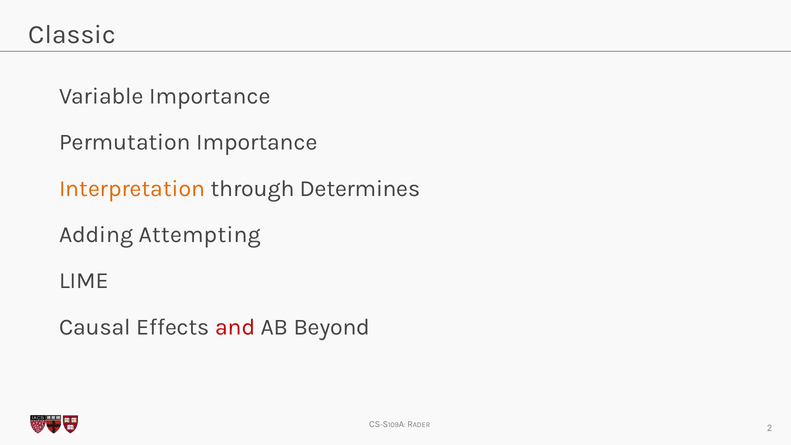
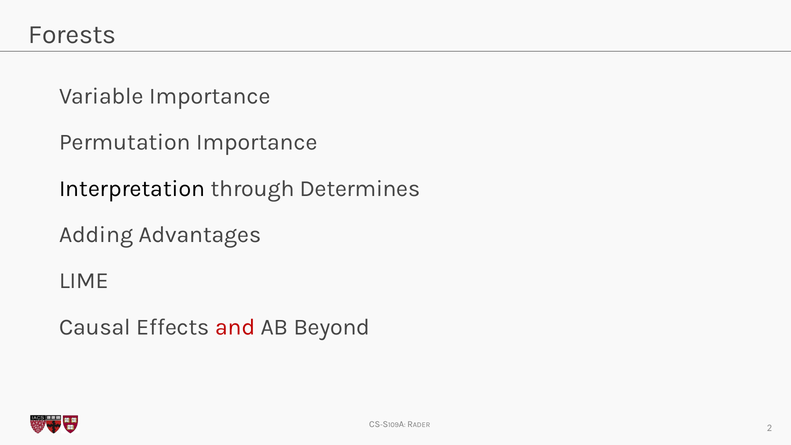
Classic: Classic -> Forests (72, 35)
Interpretation colour: orange -> black (132, 188)
Attempting: Attempting -> Advantages (200, 235)
